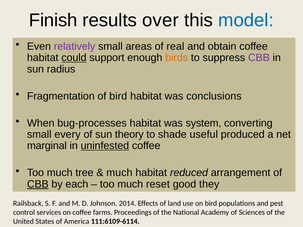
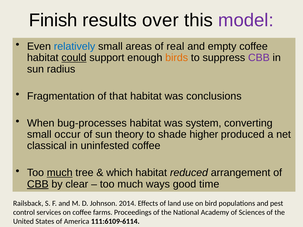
model colour: blue -> purple (246, 20)
relatively colour: purple -> blue (75, 46)
obtain: obtain -> empty (222, 46)
of bird: bird -> that (118, 96)
every: every -> occur (68, 135)
useful: useful -> higher (204, 135)
marginal: marginal -> classical (47, 146)
uninfested underline: present -> none (105, 146)
much underline: none -> present (60, 173)
much: much -> which (119, 173)
each: each -> clear (77, 184)
reset: reset -> ways (158, 184)
they: they -> time (209, 184)
